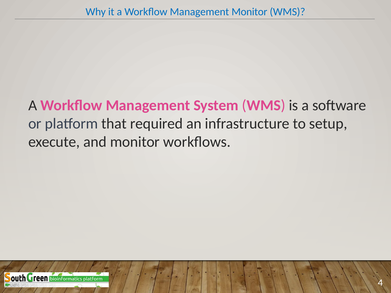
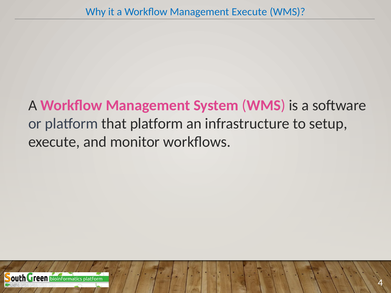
Management Monitor: Monitor -> Execute (249, 12)
that required: required -> platform (157, 124)
